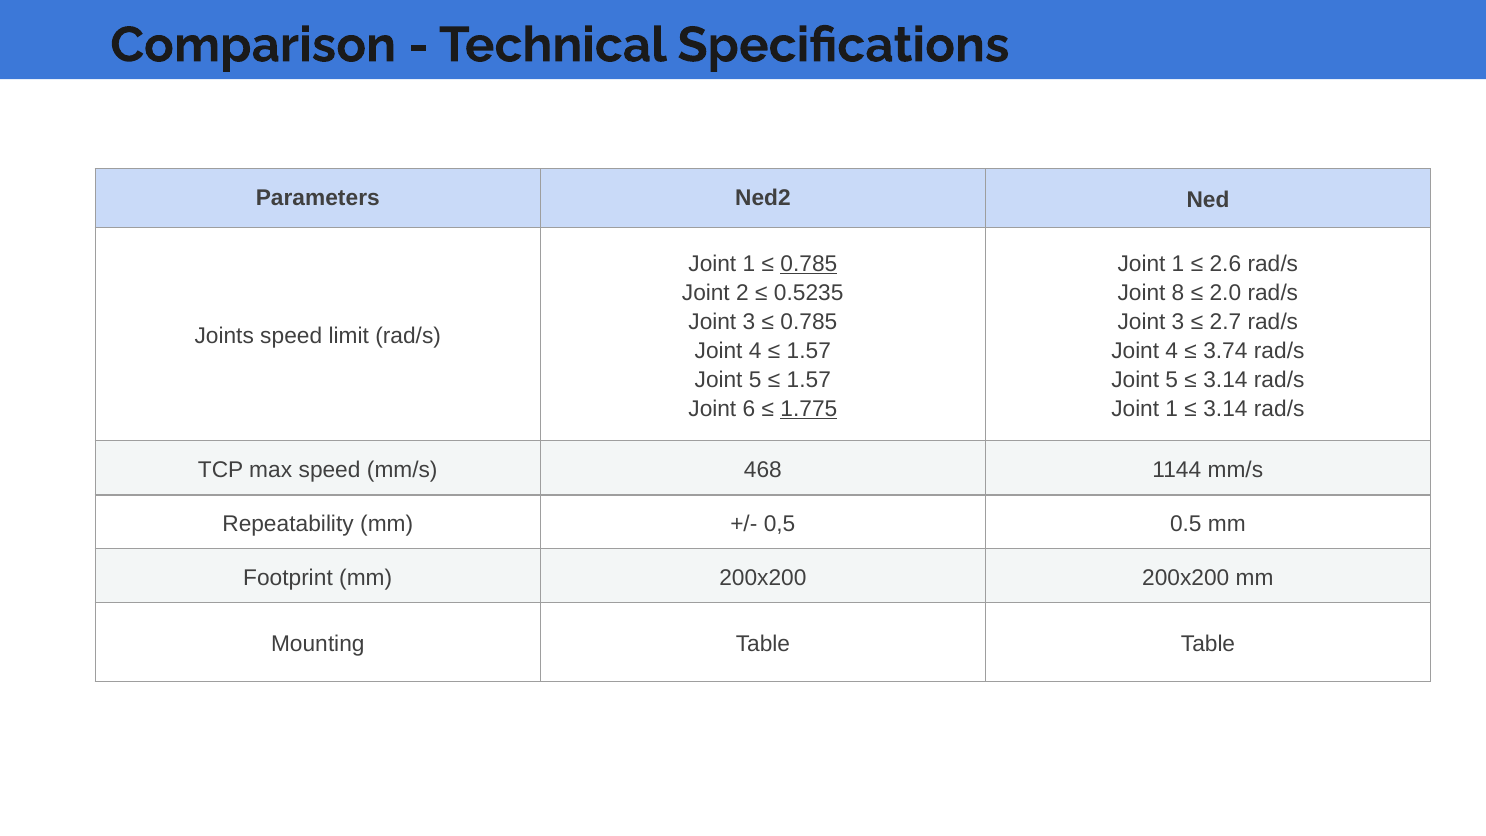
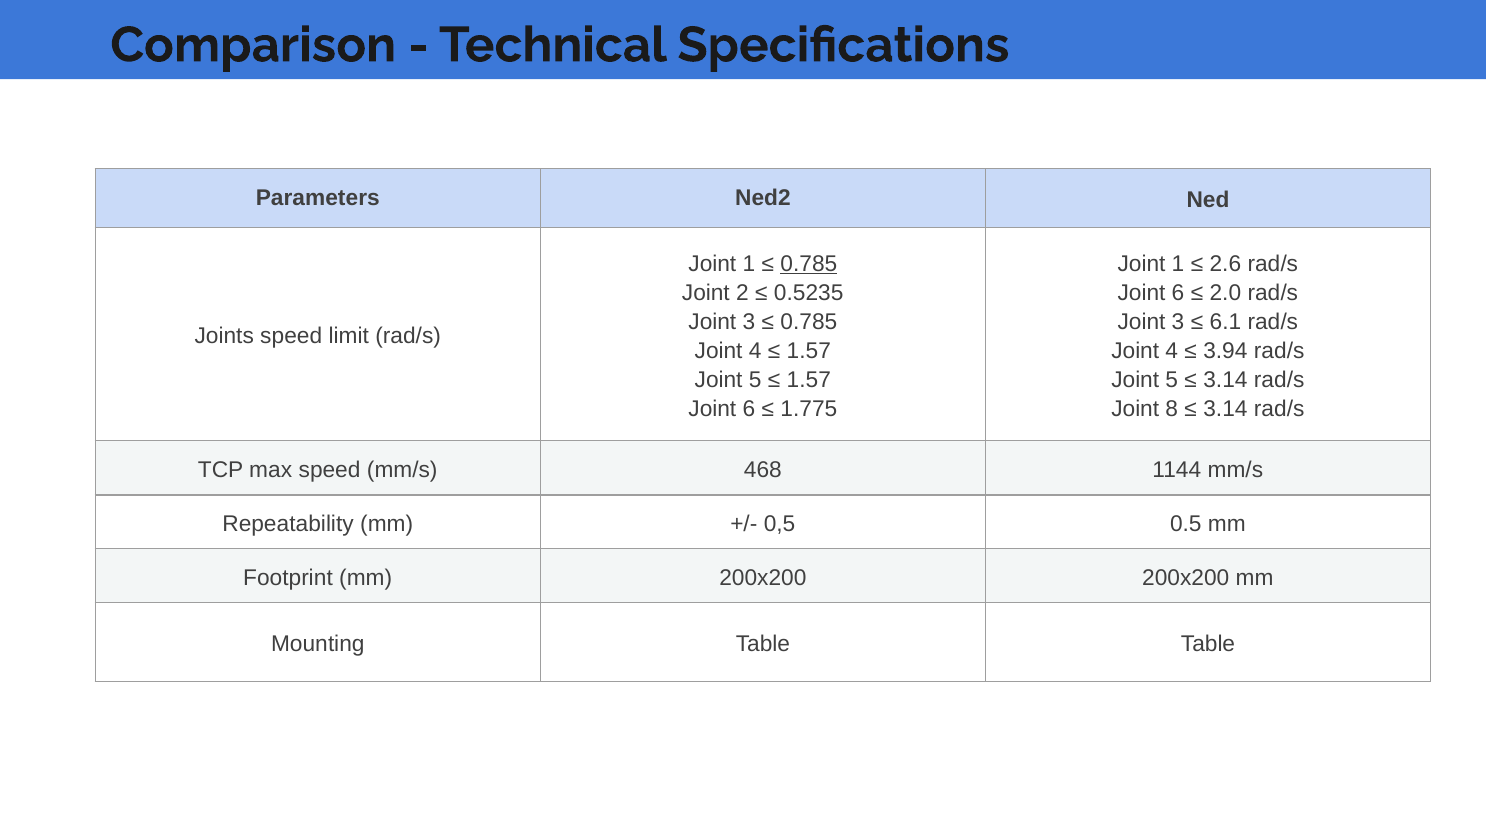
8: 8 -> 6 (1178, 293)
2.7: 2.7 -> 6.1 (1225, 322)
3.74: 3.74 -> 3.94 (1225, 351)
1.775 underline: present -> none (809, 409)
1: 1 -> 8 (1172, 409)
